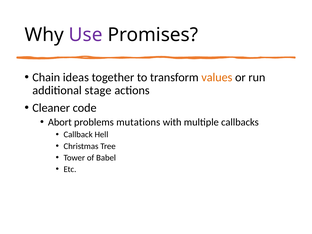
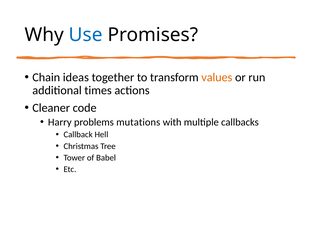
Use colour: purple -> blue (86, 35)
stage: stage -> times (98, 90)
Abort: Abort -> Harry (60, 122)
